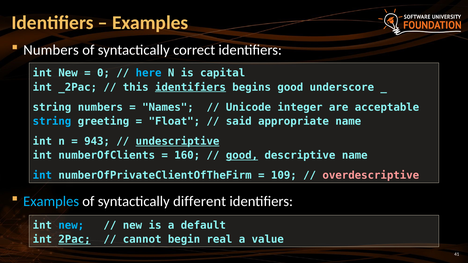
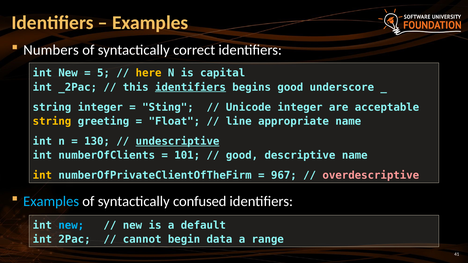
0: 0 -> 5 (103, 73)
here colour: light blue -> yellow (149, 73)
string numbers: numbers -> integer (100, 107)
Names: Names -> Sting (168, 107)
string colour: light blue -> yellow (52, 121)
said: said -> line (239, 121)
943: 943 -> 130 (97, 141)
160: 160 -> 101 (187, 156)
good underline: present -> none (242, 156)
int colour: light blue -> yellow (42, 176)
109: 109 -> 967 (284, 176)
different: different -> confused (200, 202)
2Pac underline: present -> none (75, 240)
real: real -> data (219, 240)
value: value -> range (268, 240)
